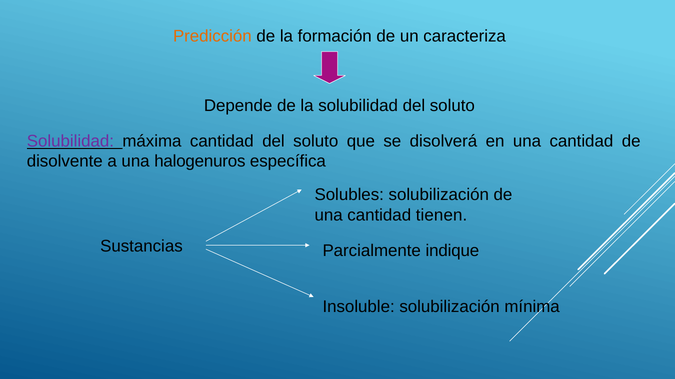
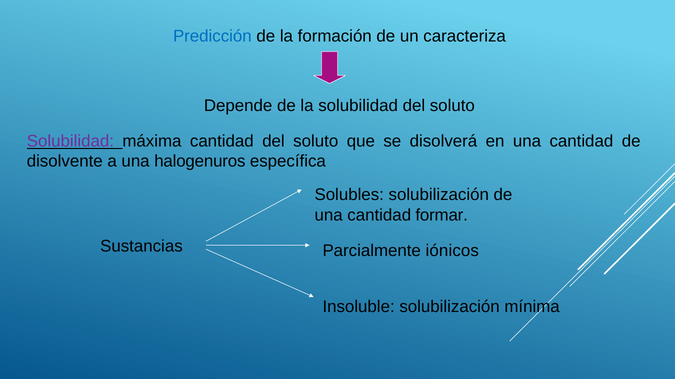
Predicción colour: orange -> blue (212, 36)
tienen: tienen -> formar (442, 215)
indique: indique -> iónicos (452, 251)
